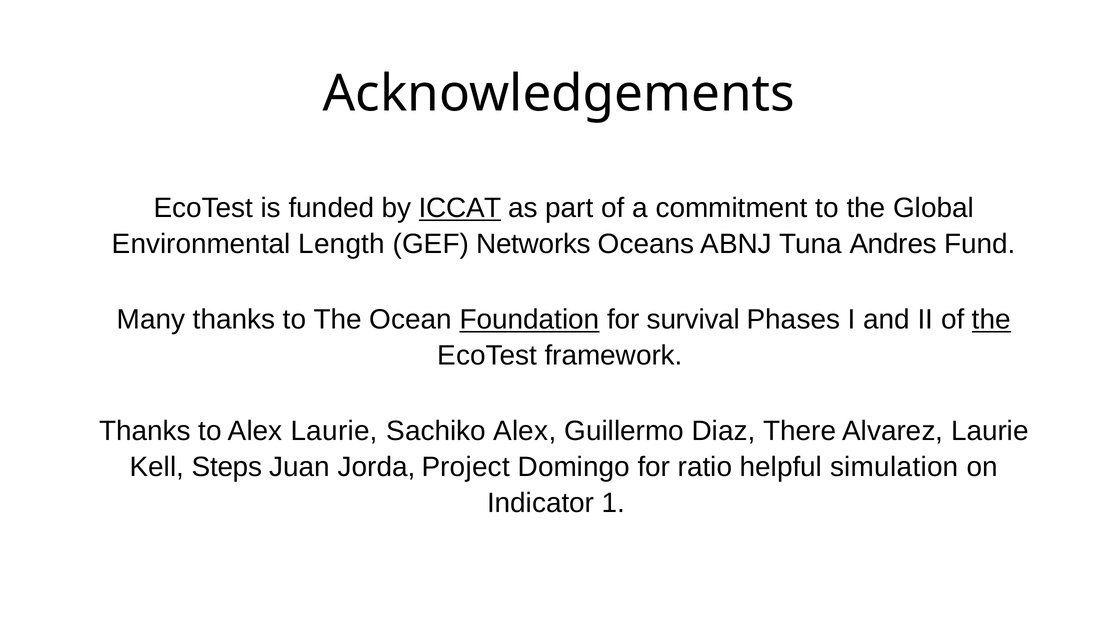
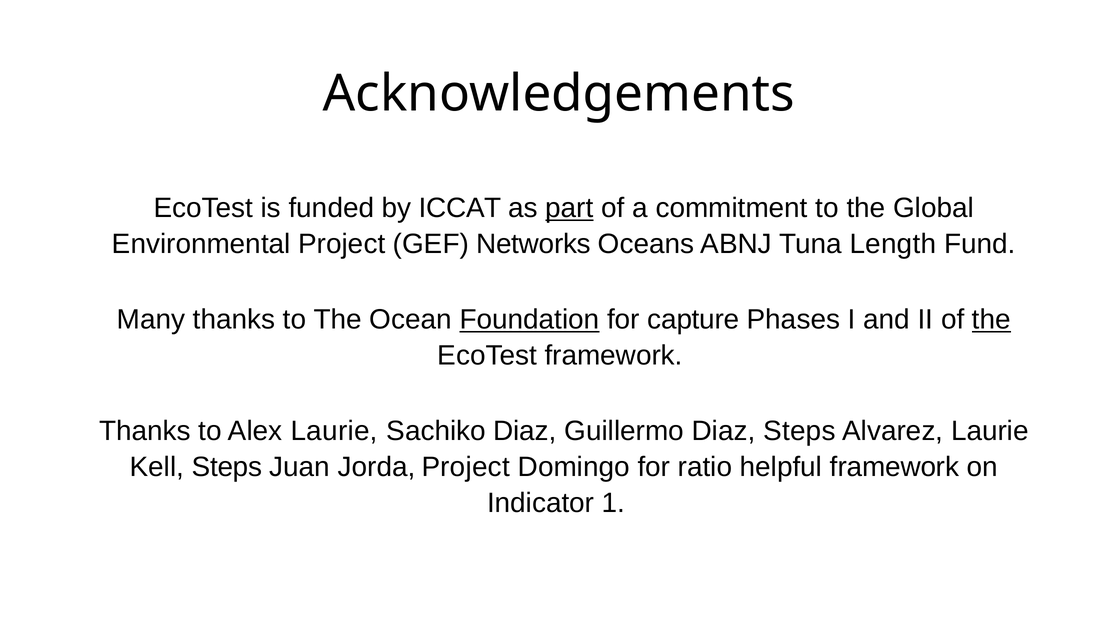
ICCAT underline: present -> none (460, 208)
part underline: none -> present (569, 208)
Environmental Length: Length -> Project (342, 244)
Andres: Andres -> Length (893, 244)
survival: survival -> capture (693, 320)
Sachiko Alex: Alex -> Diaz (525, 431)
Diaz There: There -> Steps (799, 431)
helpful simulation: simulation -> framework (895, 467)
